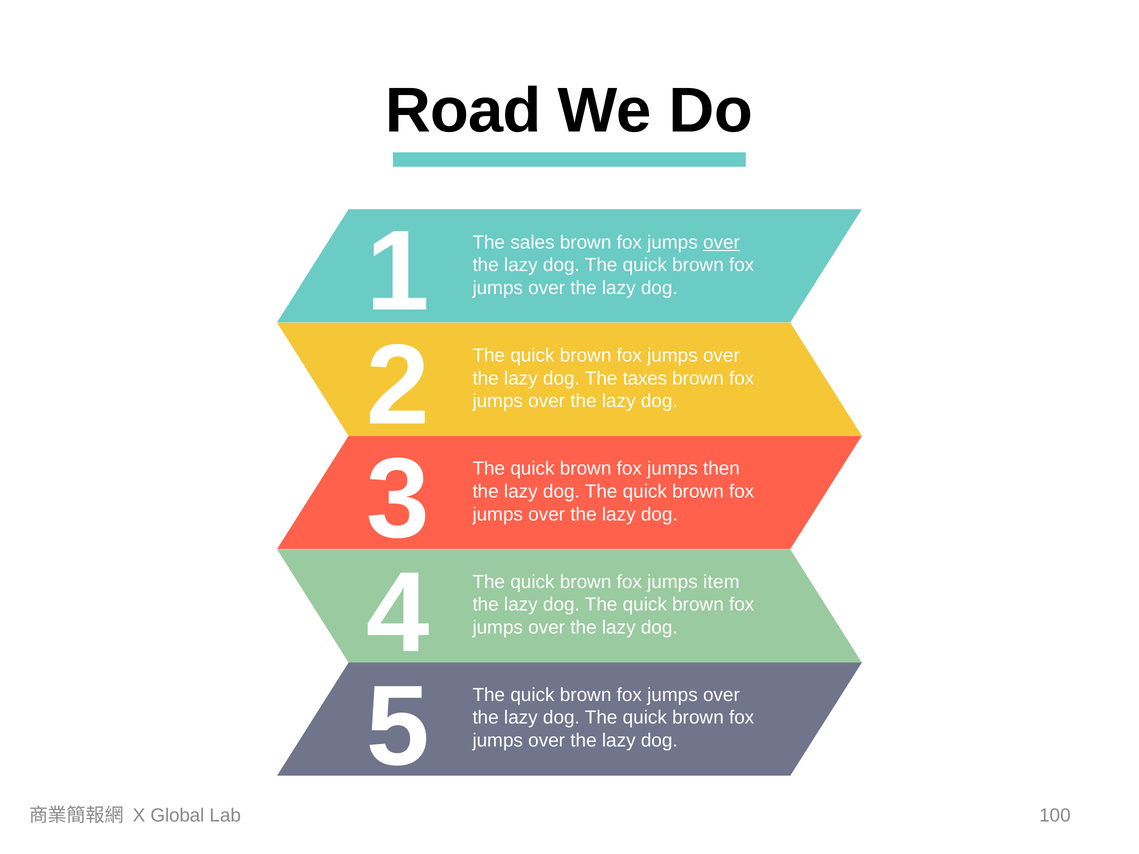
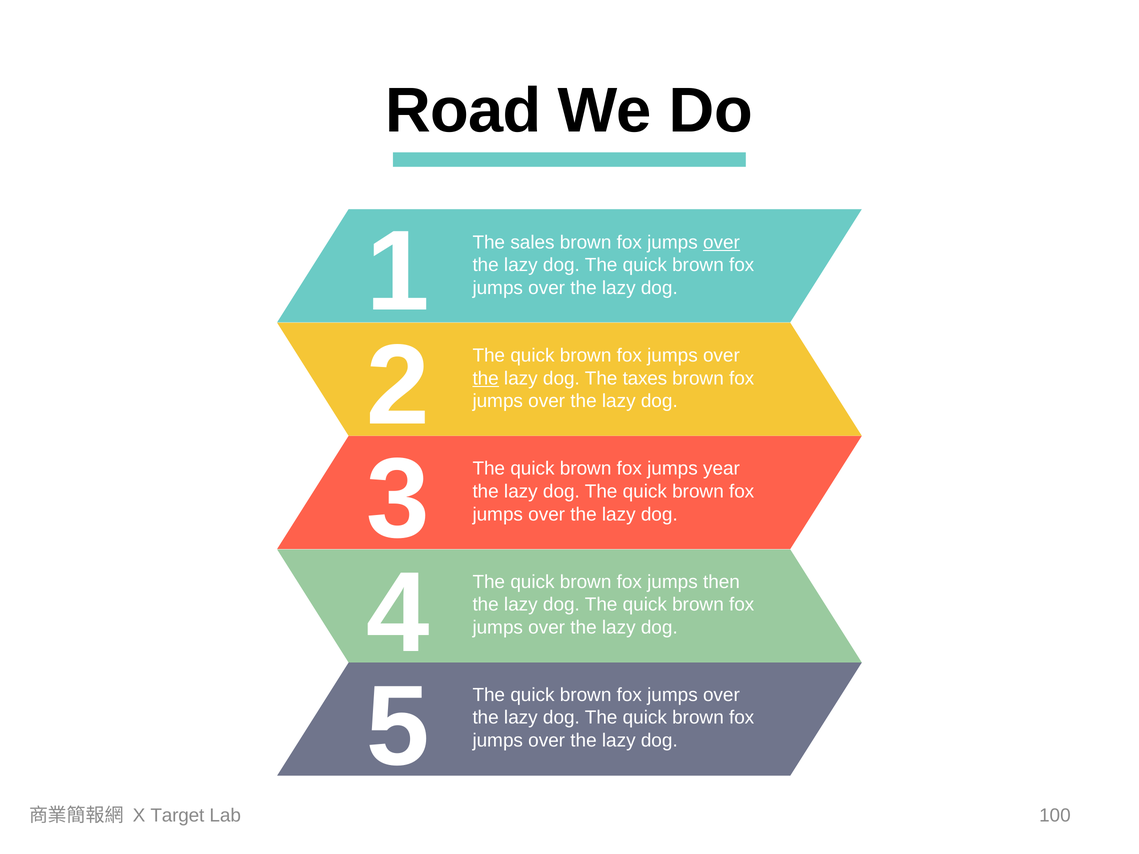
the underline: none -> present (486, 378)
then: then -> year (721, 469)
item: item -> then (721, 582)
Global: Global -> Target (177, 816)
